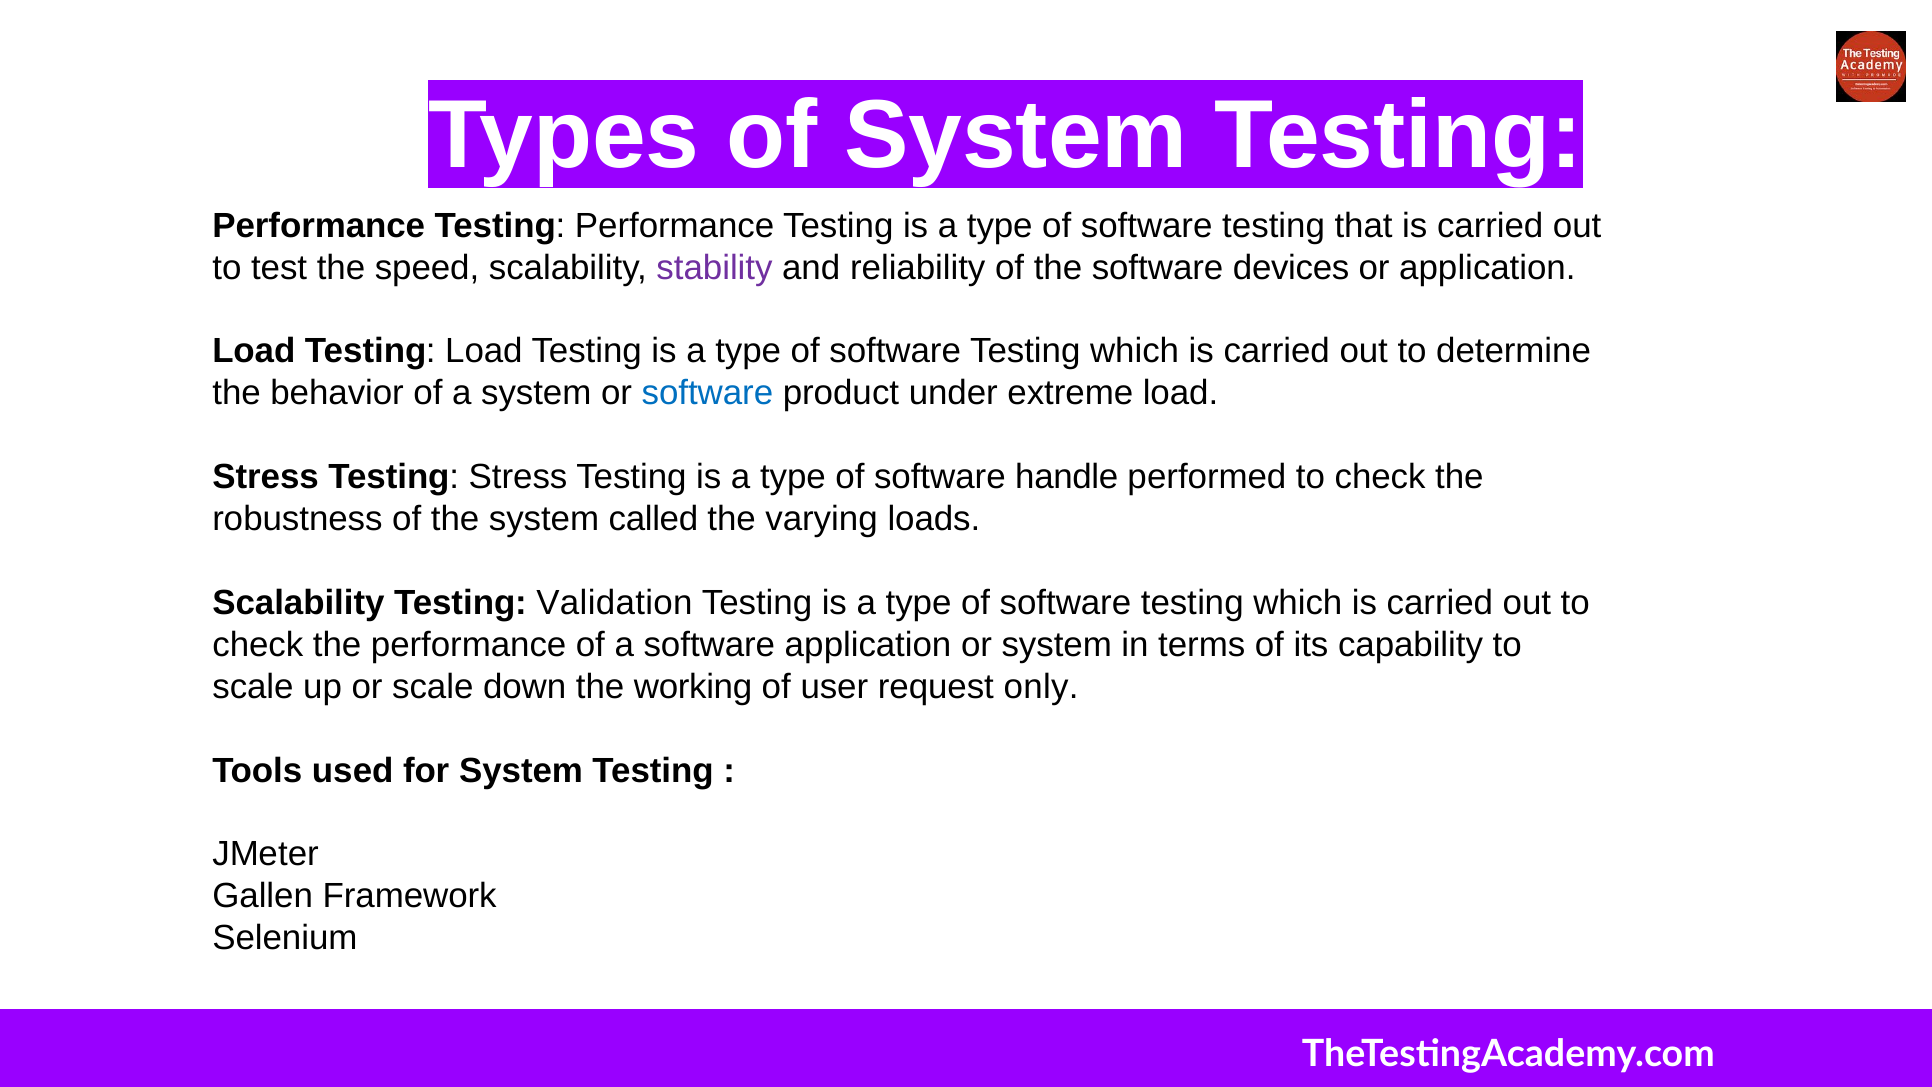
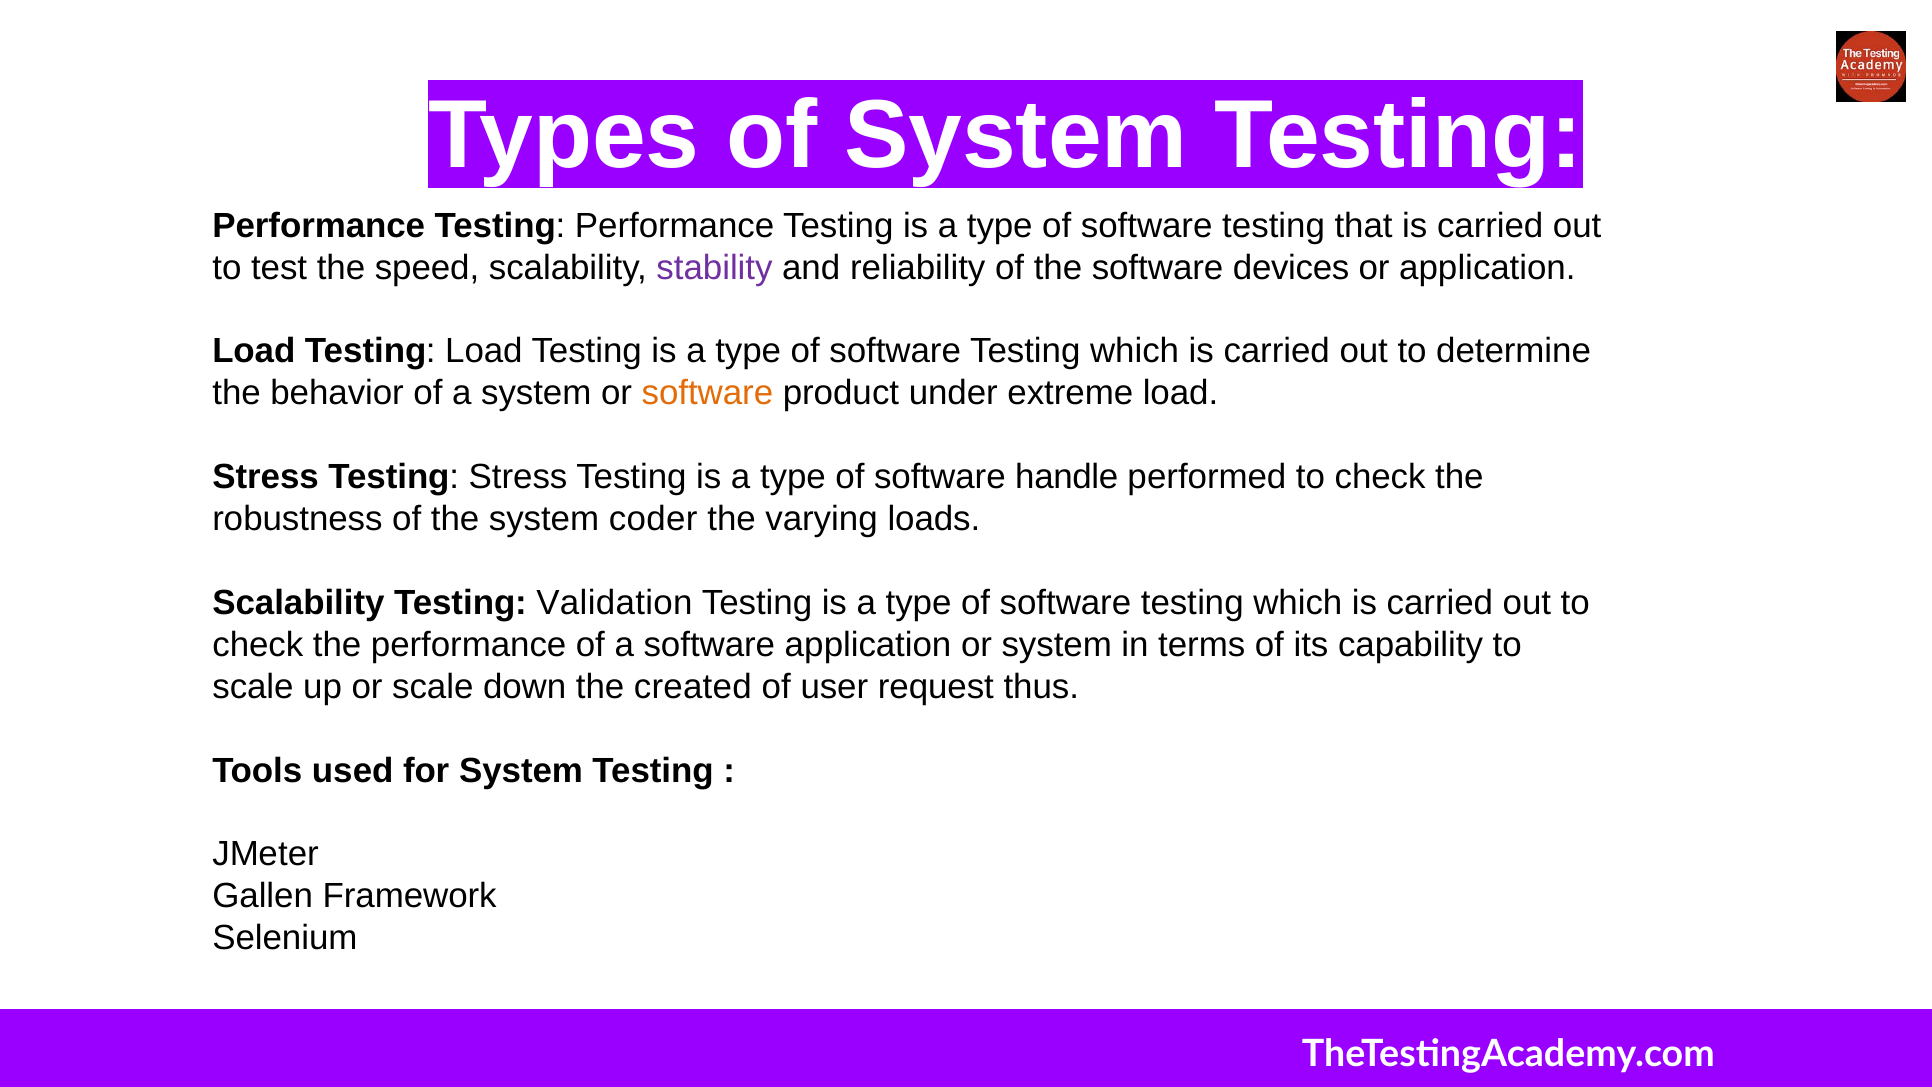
software colour: blue -> orange (707, 393)
called: called -> coder (653, 519)
working: working -> created (693, 687)
only: only -> thus (1041, 687)
